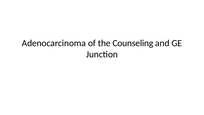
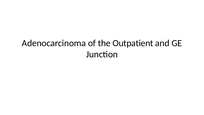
Counseling: Counseling -> Outpatient (133, 43)
